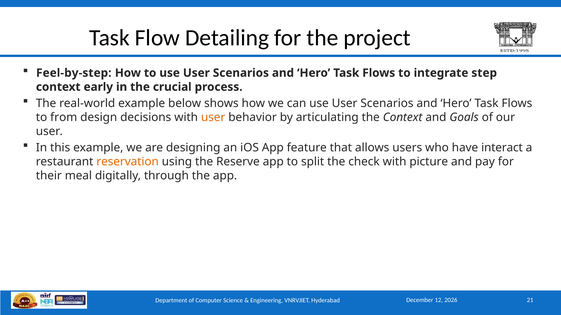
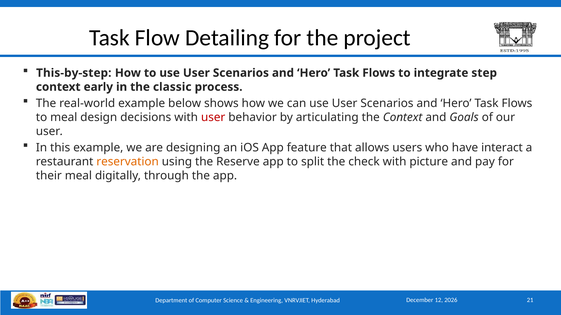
Feel-by-step: Feel-by-step -> This-by-step (74, 73)
crucial: crucial -> classic (172, 87)
to from: from -> meal (64, 117)
user colour: orange -> red (213, 117)
